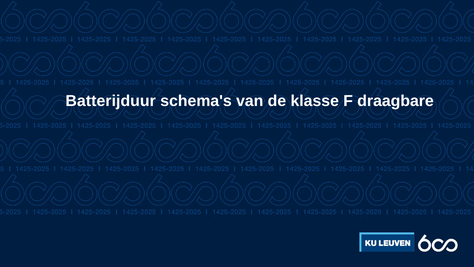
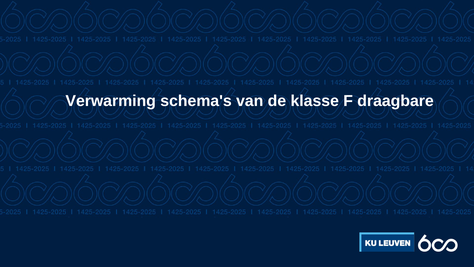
Batterijduur: Batterijduur -> Verwarming (111, 101)
